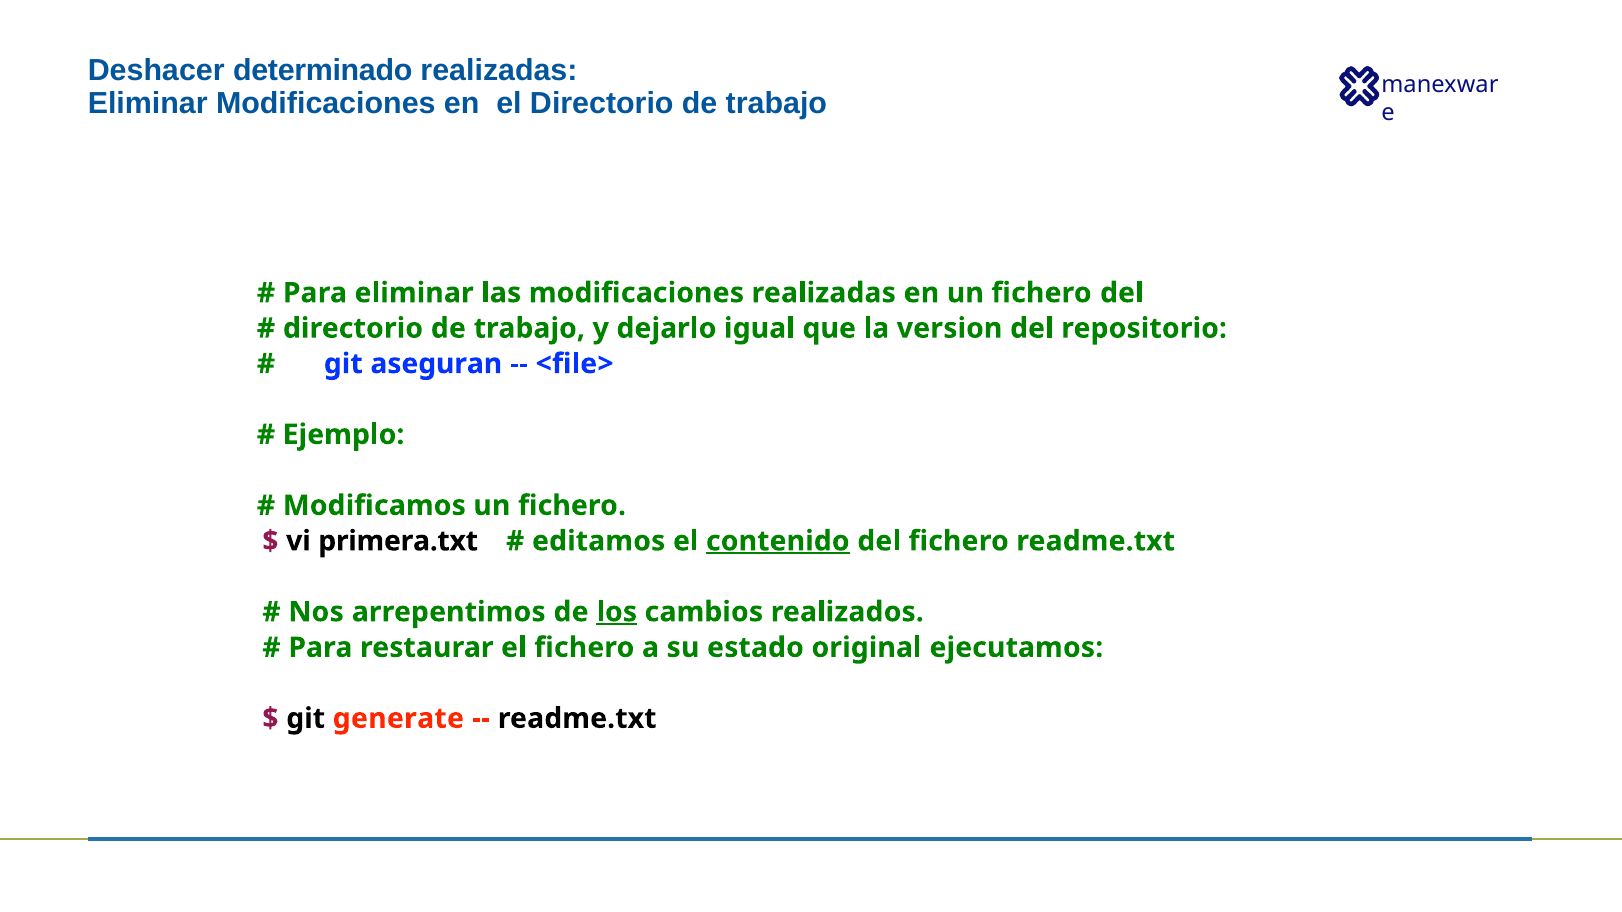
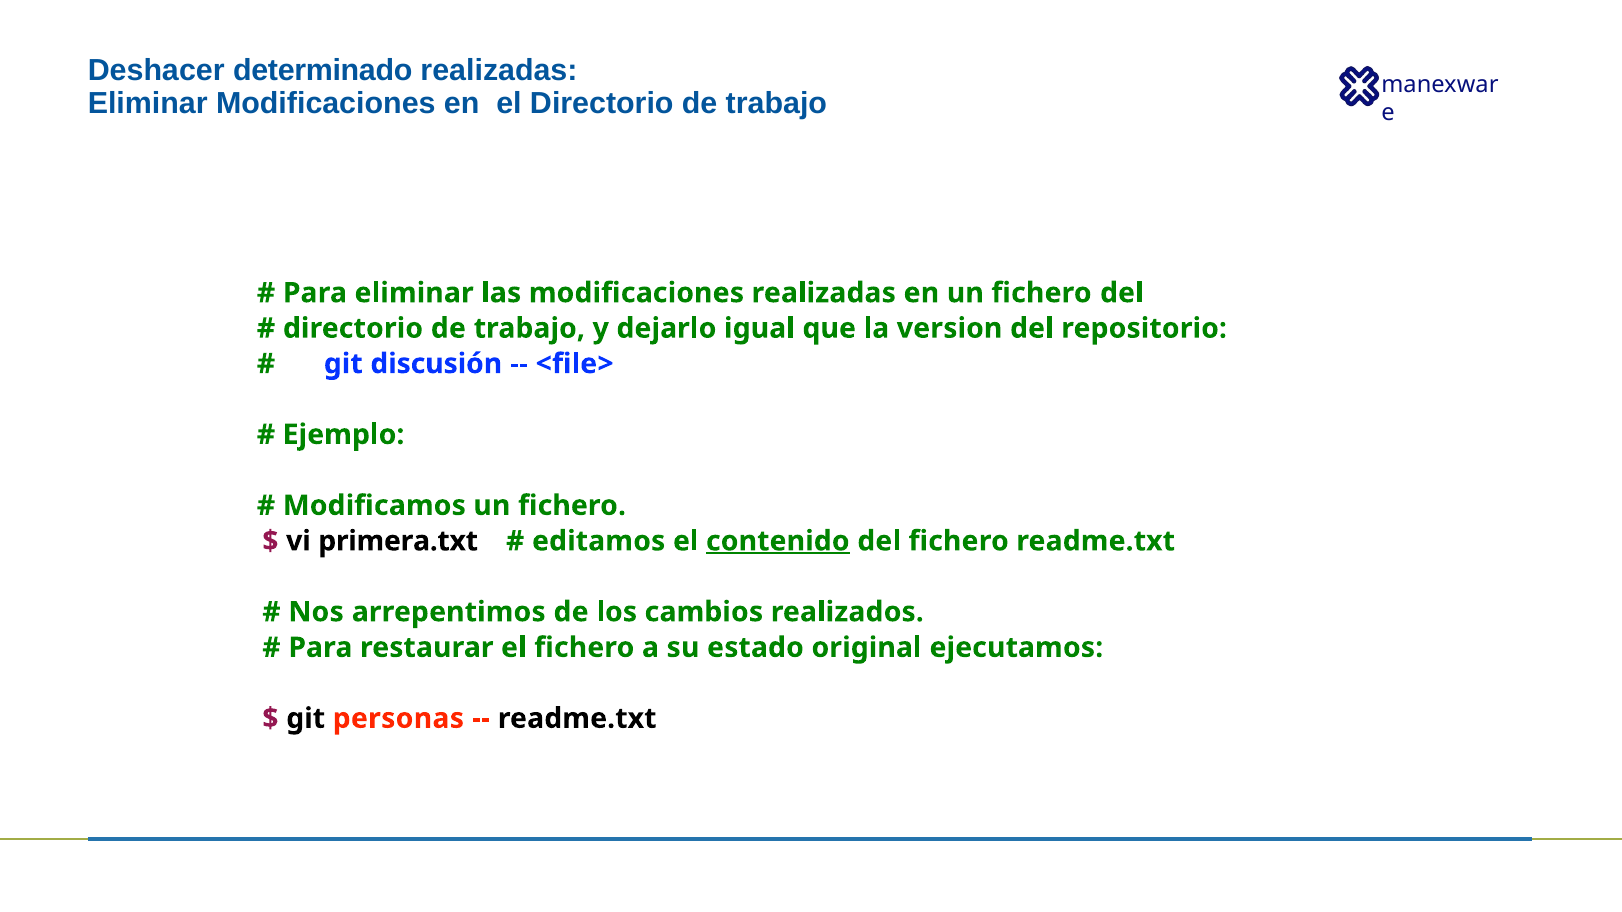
aseguran: aseguran -> discusión (436, 364)
los underline: present -> none (617, 612)
generate: generate -> personas (398, 719)
